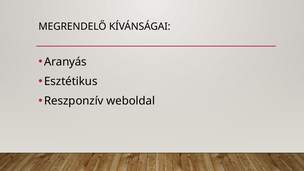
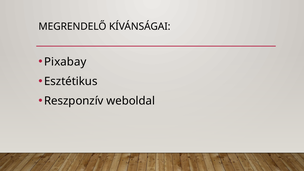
Aranyás: Aranyás -> Pixabay (65, 62)
